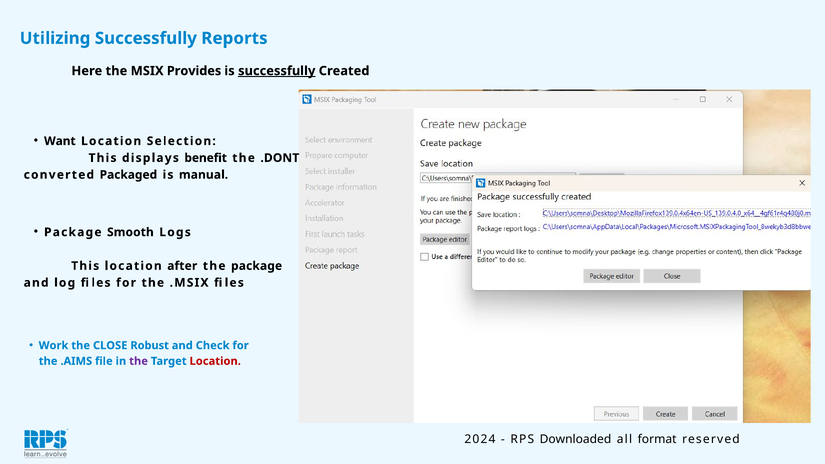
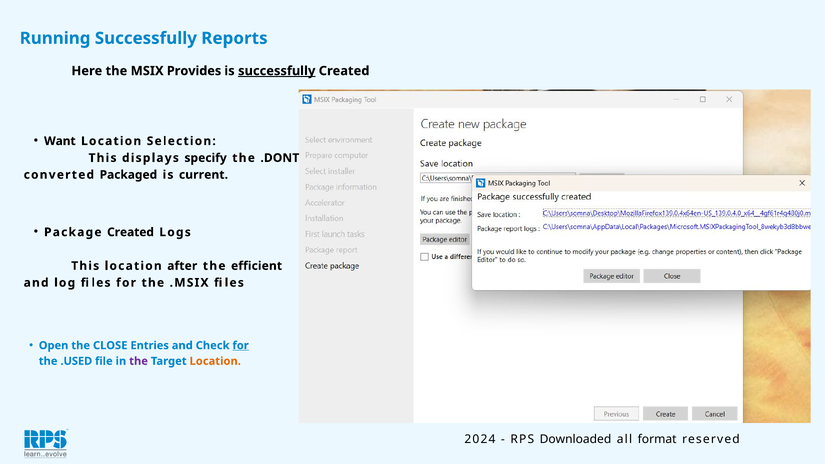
Utilizing: Utilizing -> Running (55, 38)
benefit: benefit -> specify (206, 158)
manual: manual -> current (203, 175)
Package Smooth: Smooth -> Created (130, 232)
the package: package -> efficient (257, 266)
Work: Work -> Open (54, 346)
Robust: Robust -> Entries (150, 346)
for underline: none -> present (241, 346)
.AIMS: .AIMS -> .USED (76, 361)
Location colour: red -> orange (215, 361)
